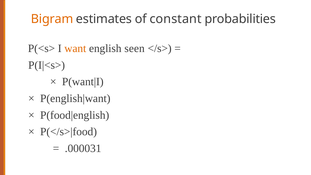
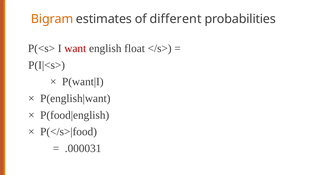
constant: constant -> different (176, 19)
want colour: orange -> red (75, 48)
seen: seen -> float (135, 48)
